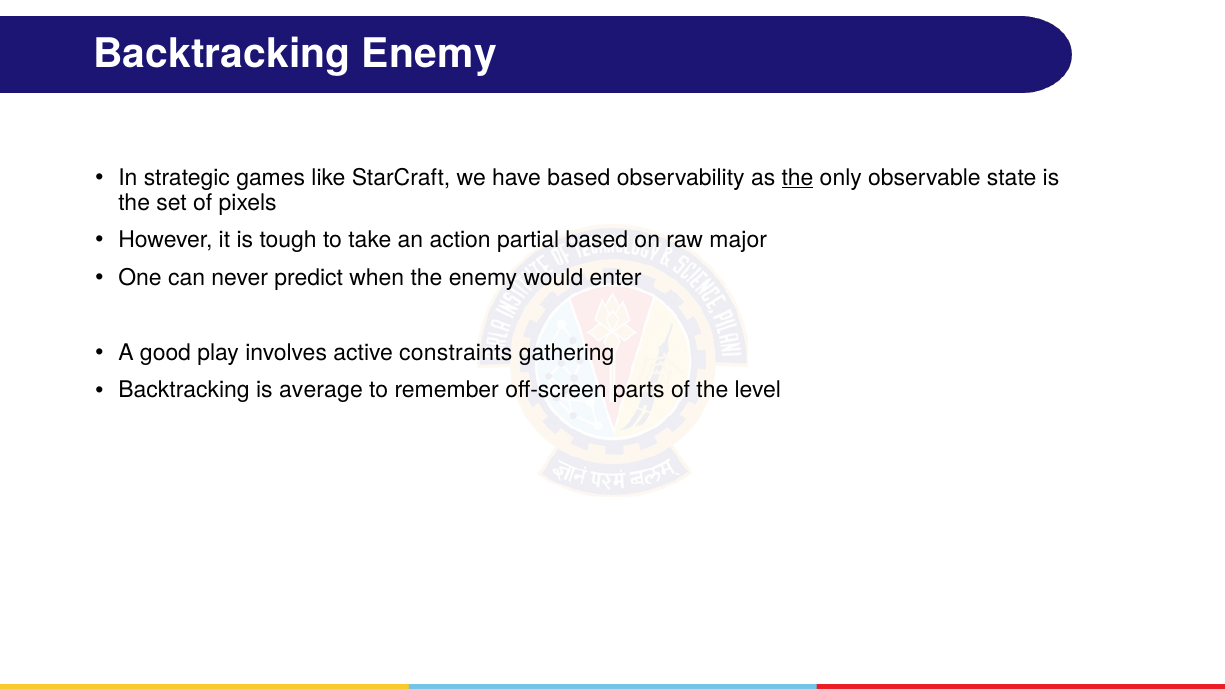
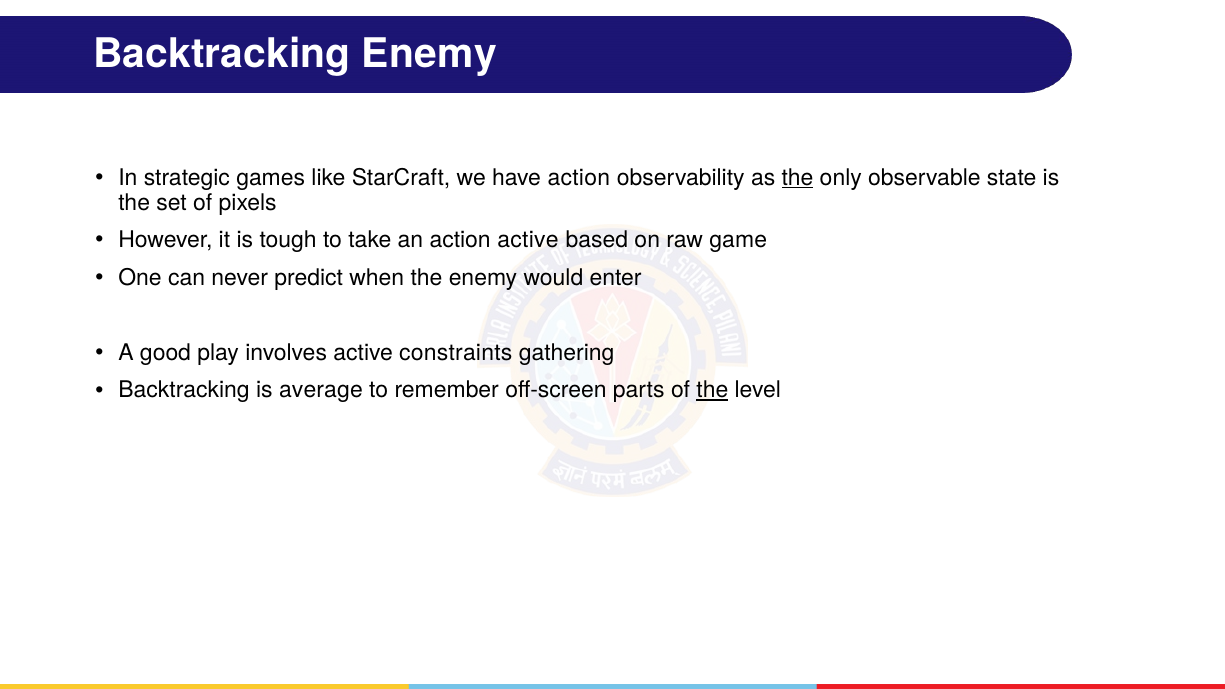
have based: based -> action (579, 178)
action partial: partial -> active (528, 240)
major: major -> game (738, 240)
the underline: none -> present (712, 390)
